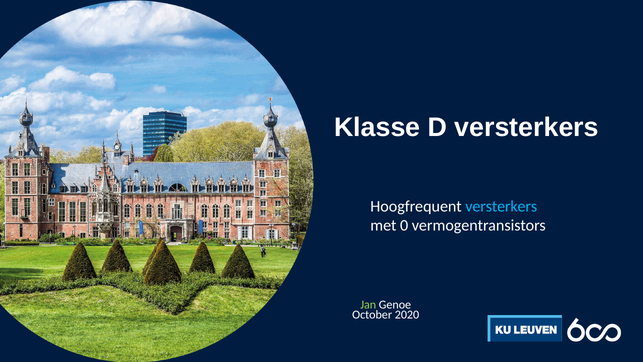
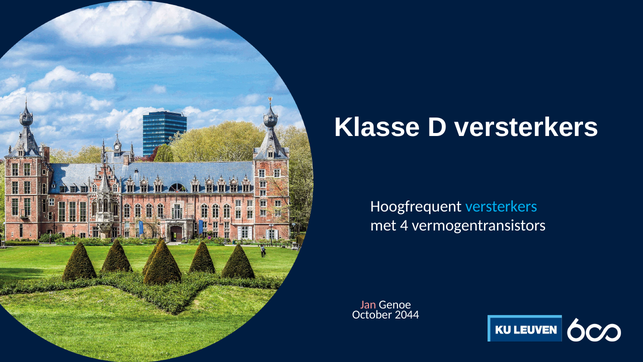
0: 0 -> 4 (404, 225)
Jan colour: light green -> pink (368, 305)
2020: 2020 -> 2044 (407, 314)
